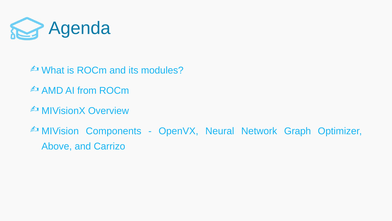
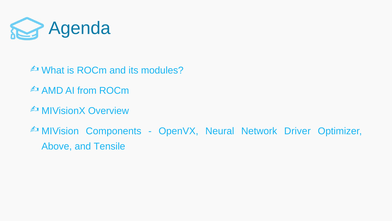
Graph: Graph -> Driver (297, 131)
Carrizo: Carrizo -> Tensile (109, 146)
